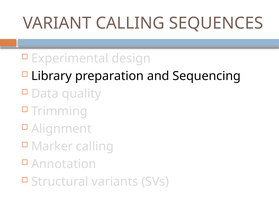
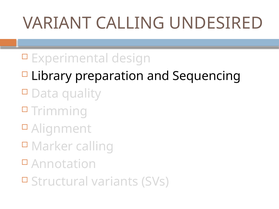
SEQUENCES: SEQUENCES -> UNDESIRED (216, 23)
